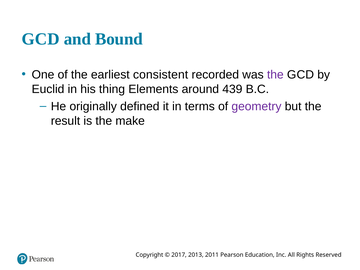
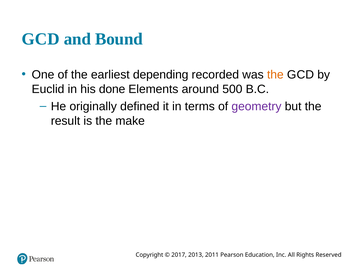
consistent: consistent -> depending (161, 75)
the colour: purple -> orange (275, 75)
thing: thing -> done (112, 89)
439: 439 -> 500 (232, 89)
